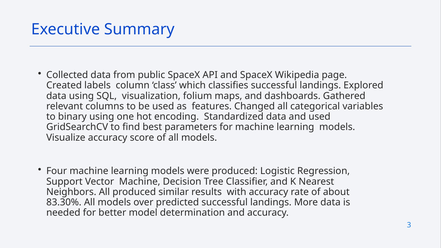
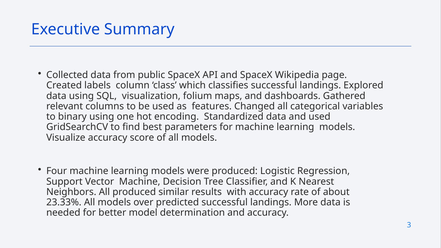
83.30%: 83.30% -> 23.33% (64, 202)
